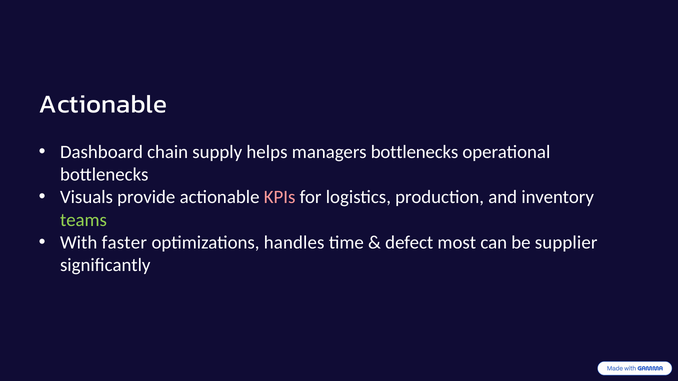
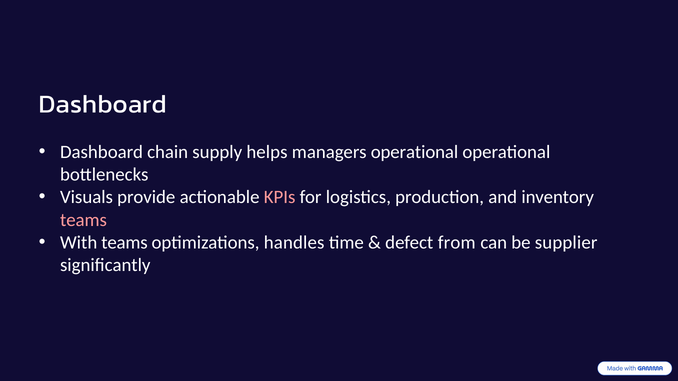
Actionable: Actionable -> Dashboard (103, 104)
managers bottlenecks: bottlenecks -> operational (414, 152)
teams colour: light green -> pink (83, 220)
With faster: faster -> teams (125, 243)
most: most -> from (457, 243)
